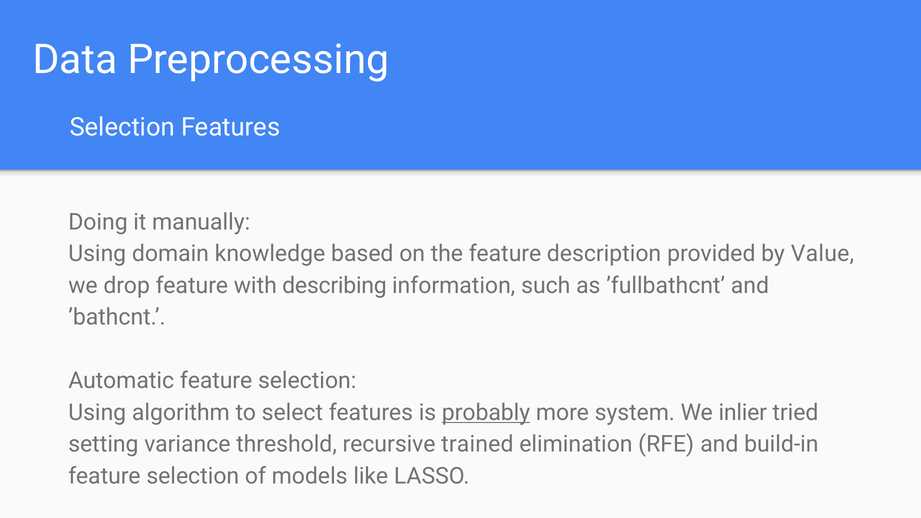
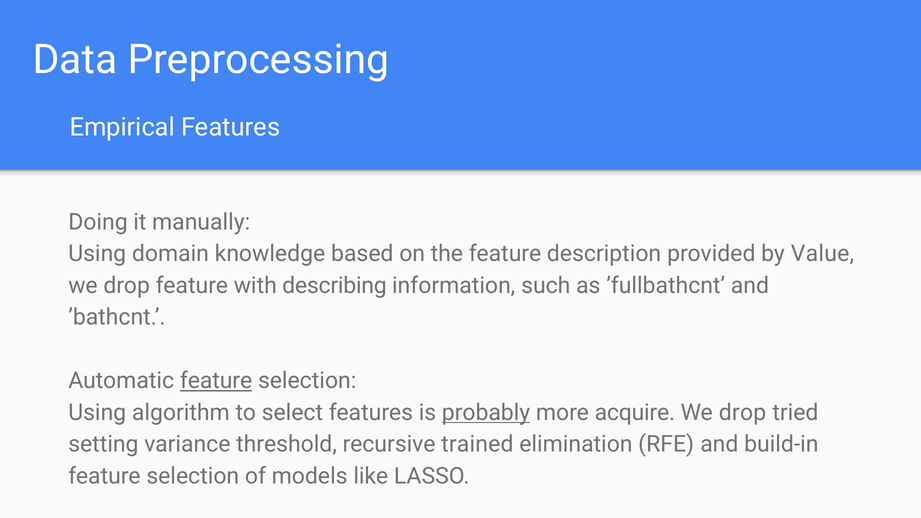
Selection: Selection -> Empirical (122, 127)
feature underline: none -> present (216, 381)
system: system -> acquire (635, 413)
inlier: inlier -> drop (743, 413)
